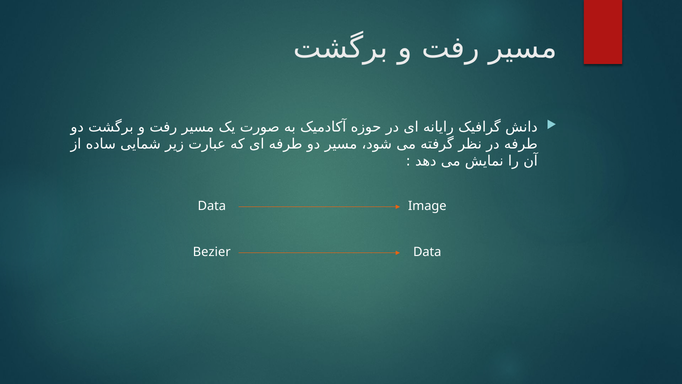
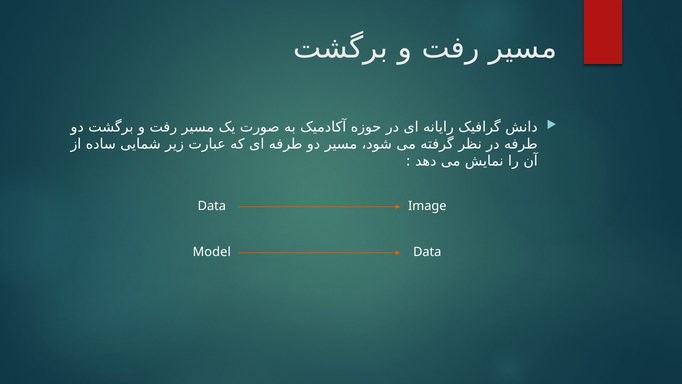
Bezier: Bezier -> Model (212, 252)
